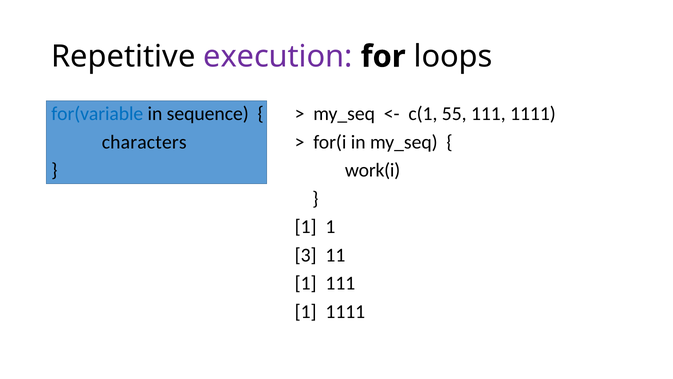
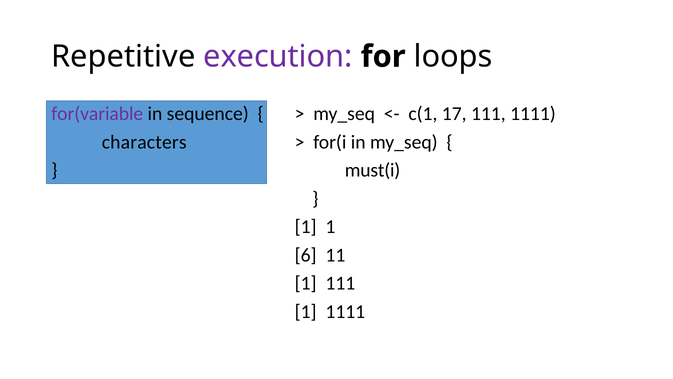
for(variable colour: blue -> purple (97, 114)
55: 55 -> 17 (454, 114)
work(i: work(i -> must(i (373, 170)
3: 3 -> 6 (306, 255)
